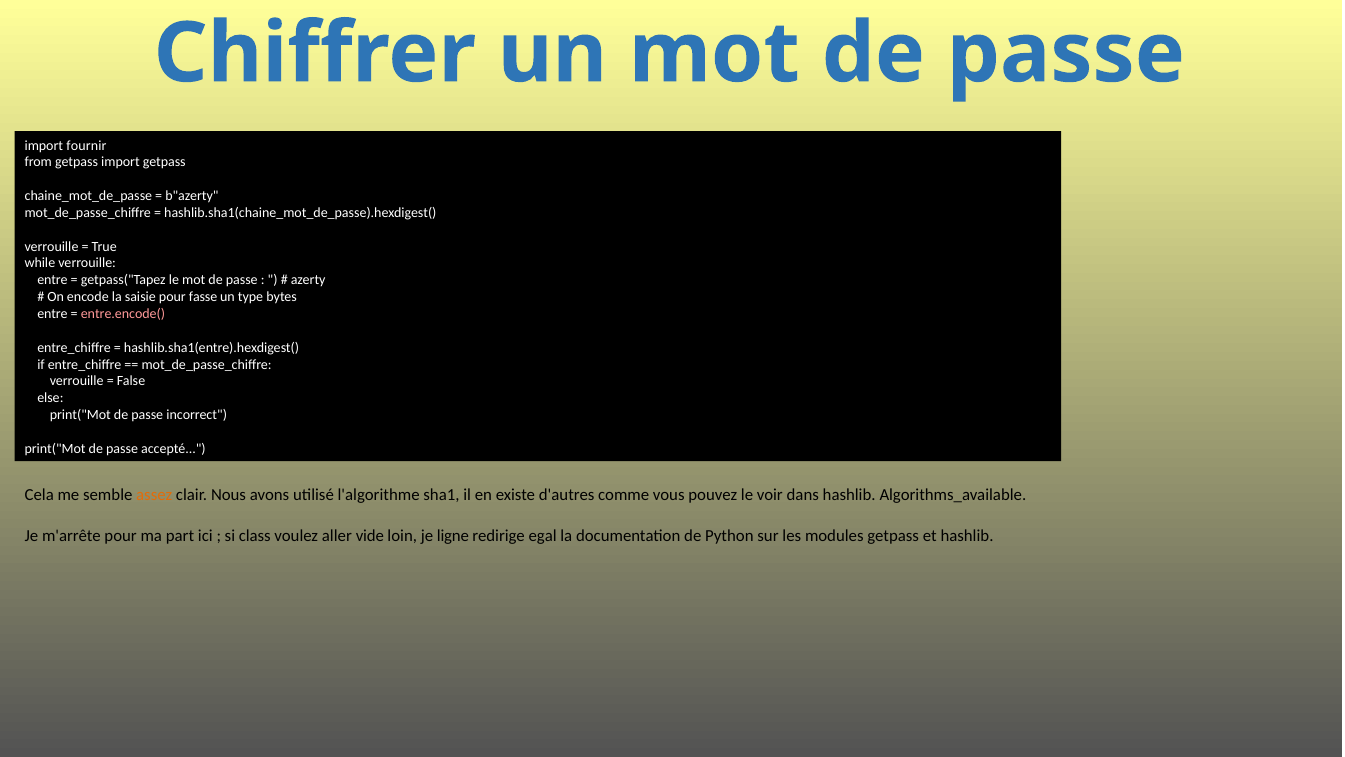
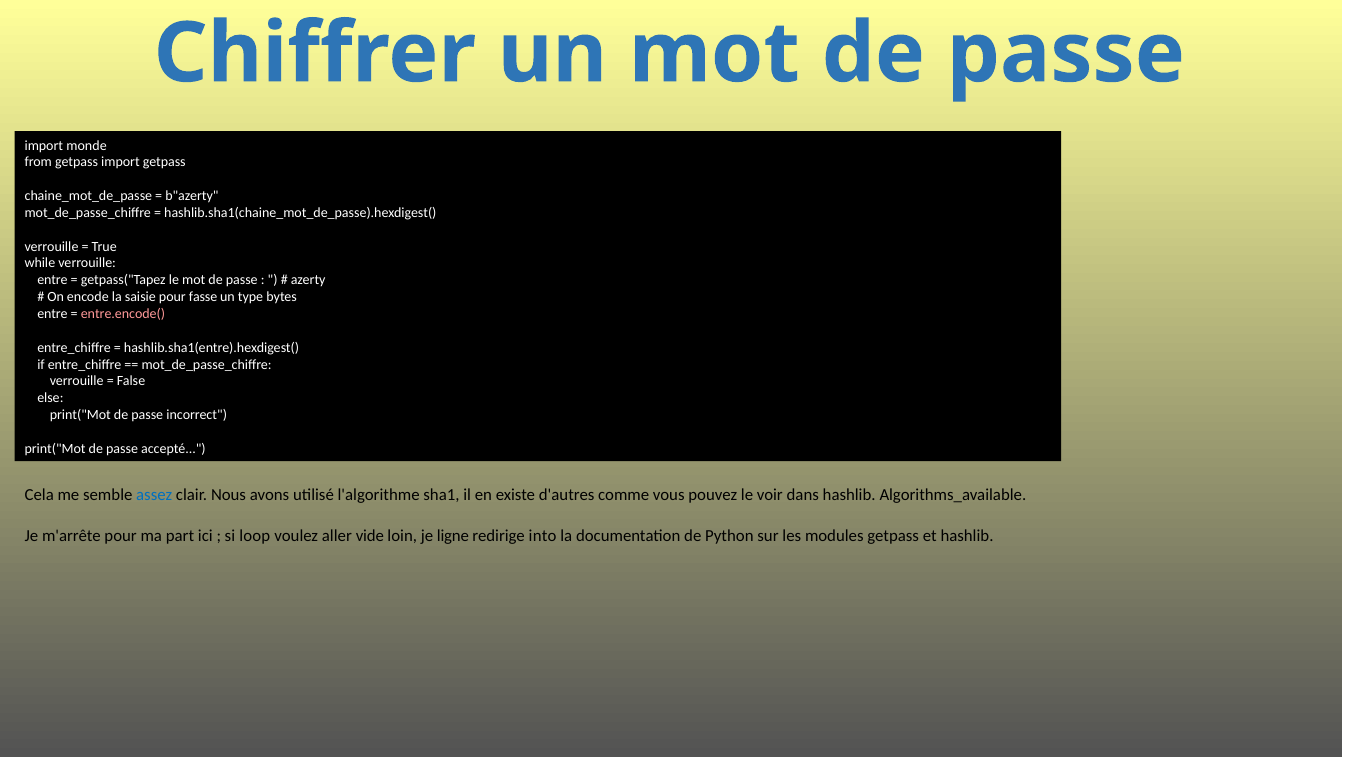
fournir: fournir -> monde (87, 145)
assez colour: orange -> blue (154, 495)
class: class -> loop (255, 535)
egal: egal -> into (543, 535)
